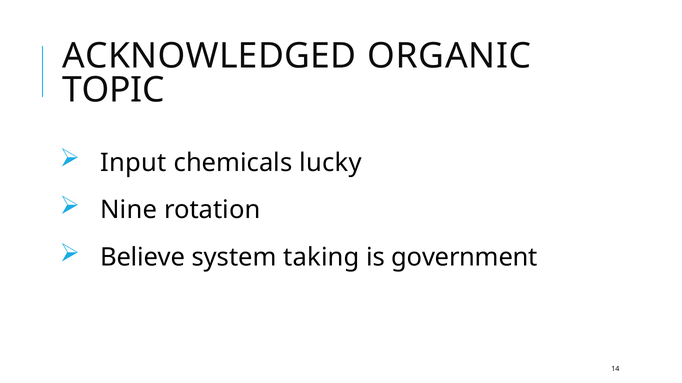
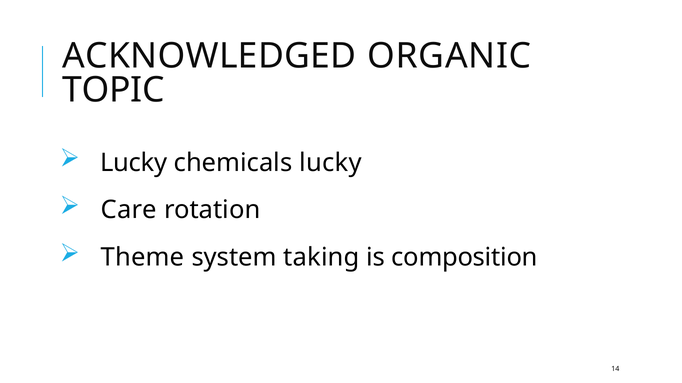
Input: Input -> Lucky (134, 163)
Nine: Nine -> Care (129, 210)
Believe: Believe -> Theme (142, 258)
government: government -> composition (464, 258)
